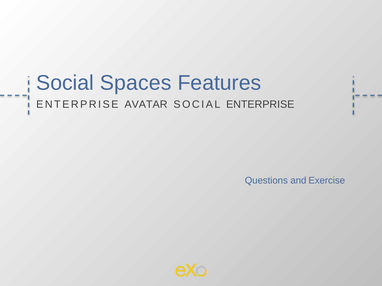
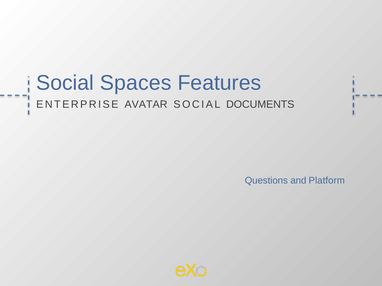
SOCIAL ENTERPRISE: ENTERPRISE -> DOCUMENTS (260, 104)
Exercise: Exercise -> Platform (327, 181)
